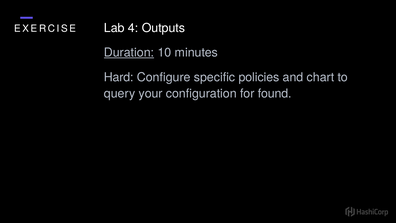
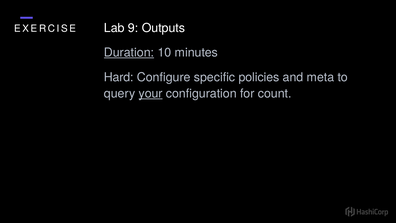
4: 4 -> 9 (133, 28)
chart: chart -> meta (320, 77)
your underline: none -> present (151, 93)
found: found -> count (275, 93)
